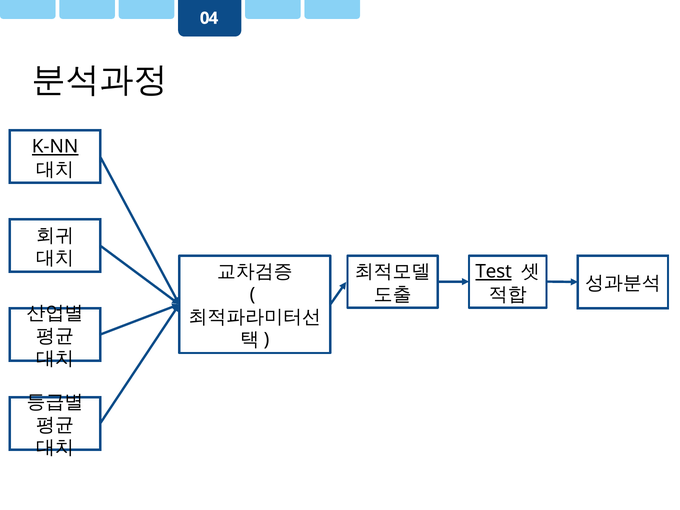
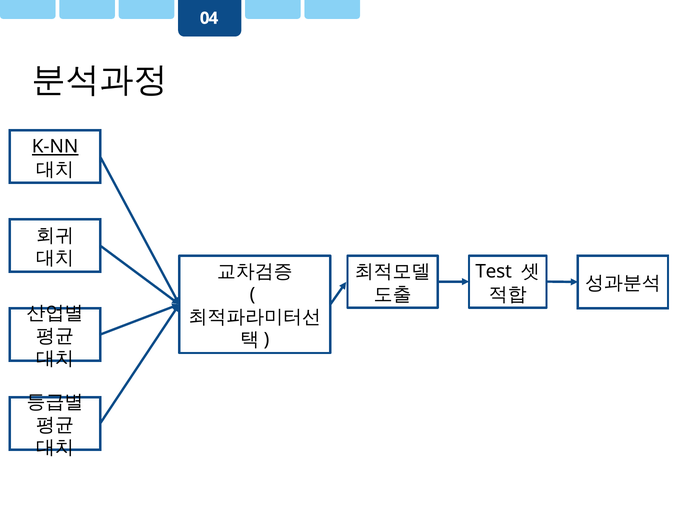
Test underline: present -> none (494, 272)
